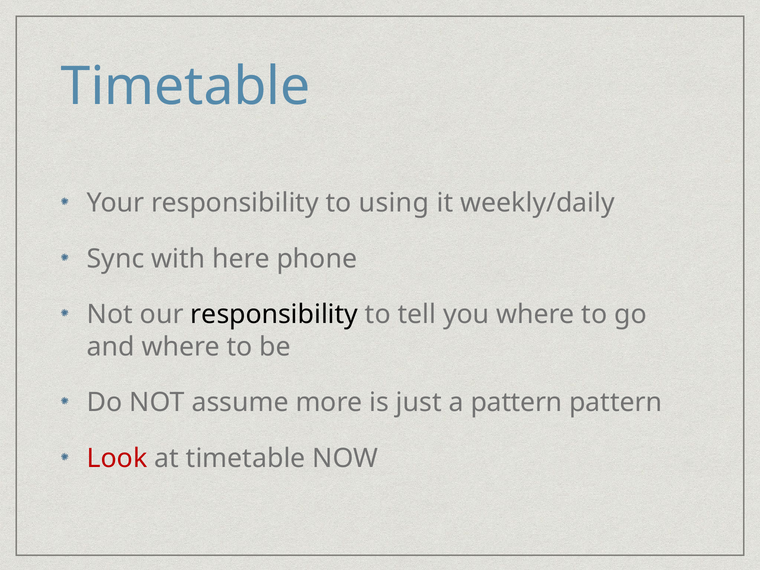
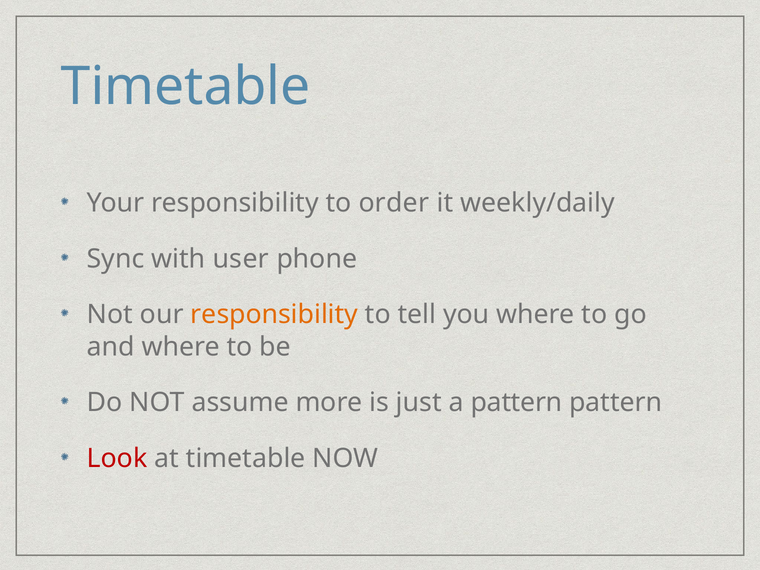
using: using -> order (394, 203)
here: here -> user (241, 259)
responsibility colour: black -> orange (274, 315)
